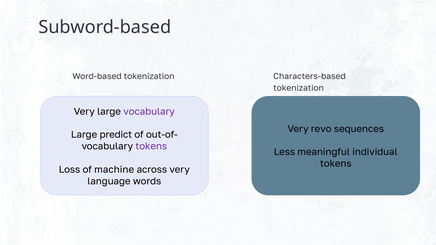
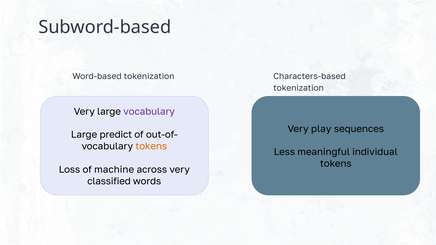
revo: revo -> play (321, 129)
tokens colour: purple -> orange (151, 146)
language: language -> classified (109, 181)
